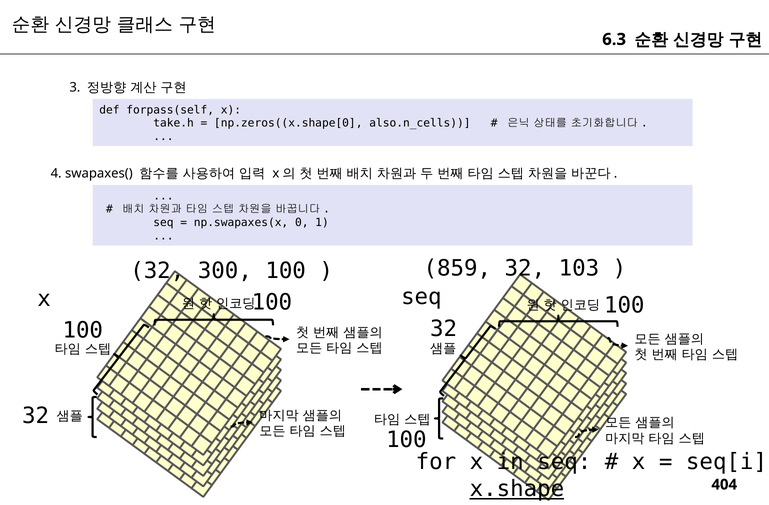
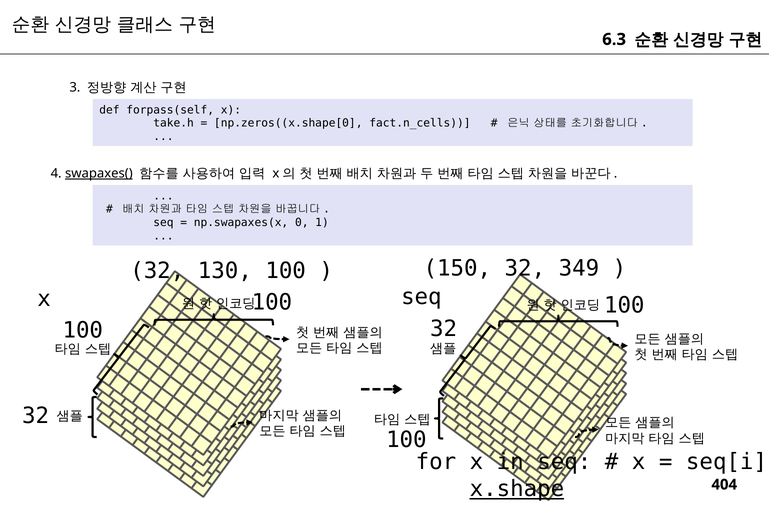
also.n_cells: also.n_cells -> fact.n_cells (420, 123)
swapaxes( underline: none -> present (99, 173)
300: 300 -> 130 (225, 271)
859: 859 -> 150 (457, 268)
103: 103 -> 349 (579, 268)
